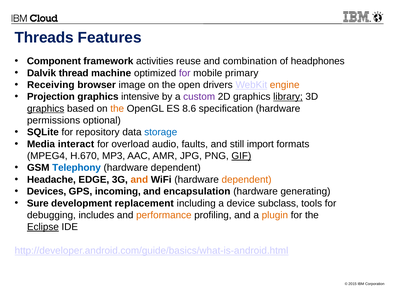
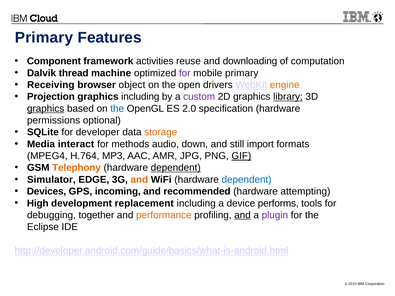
Threads: Threads -> Primary (44, 37)
combination: combination -> downloading (250, 61)
headphones: headphones -> computation (318, 61)
image: image -> object (132, 85)
graphics intensive: intensive -> including (140, 97)
the colour: orange -> blue (117, 109)
8.6: 8.6 -> 2.0 (189, 109)
repository: repository -> developer (98, 132)
storage colour: blue -> orange (161, 132)
overload: overload -> methods (130, 144)
faults: faults -> down (195, 144)
H.670: H.670 -> H.764 (85, 156)
Telephony colour: blue -> orange (77, 168)
dependent underline: none -> present (176, 168)
Headache: Headache -> Simulator (51, 180)
dependent colour: orange -> blue (247, 180)
encapsulation: encapsulation -> recommended (197, 192)
generating: generating -> attempting (305, 192)
Sure: Sure -> High (38, 203)
subclass: subclass -> performs (278, 203)
includes: includes -> together (96, 215)
and underline: none -> present (242, 215)
plugin colour: orange -> purple (275, 215)
Eclipse underline: present -> none (43, 227)
